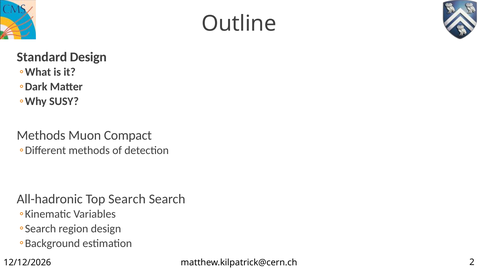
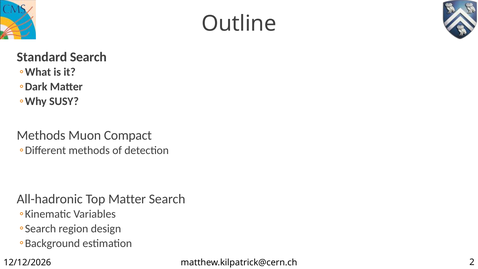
Standard Design: Design -> Search (88, 57)
Top Search: Search -> Matter (127, 199)
